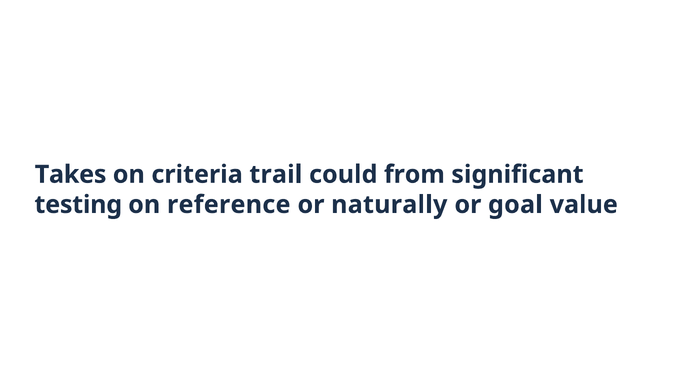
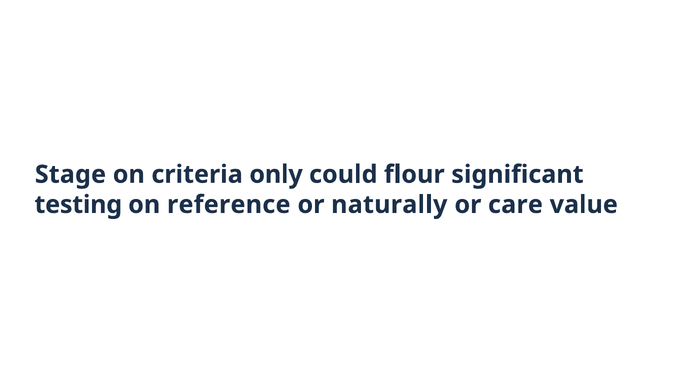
Takes: Takes -> Stage (70, 174)
trail: trail -> only (276, 174)
from: from -> flour (414, 174)
goal: goal -> care (515, 204)
